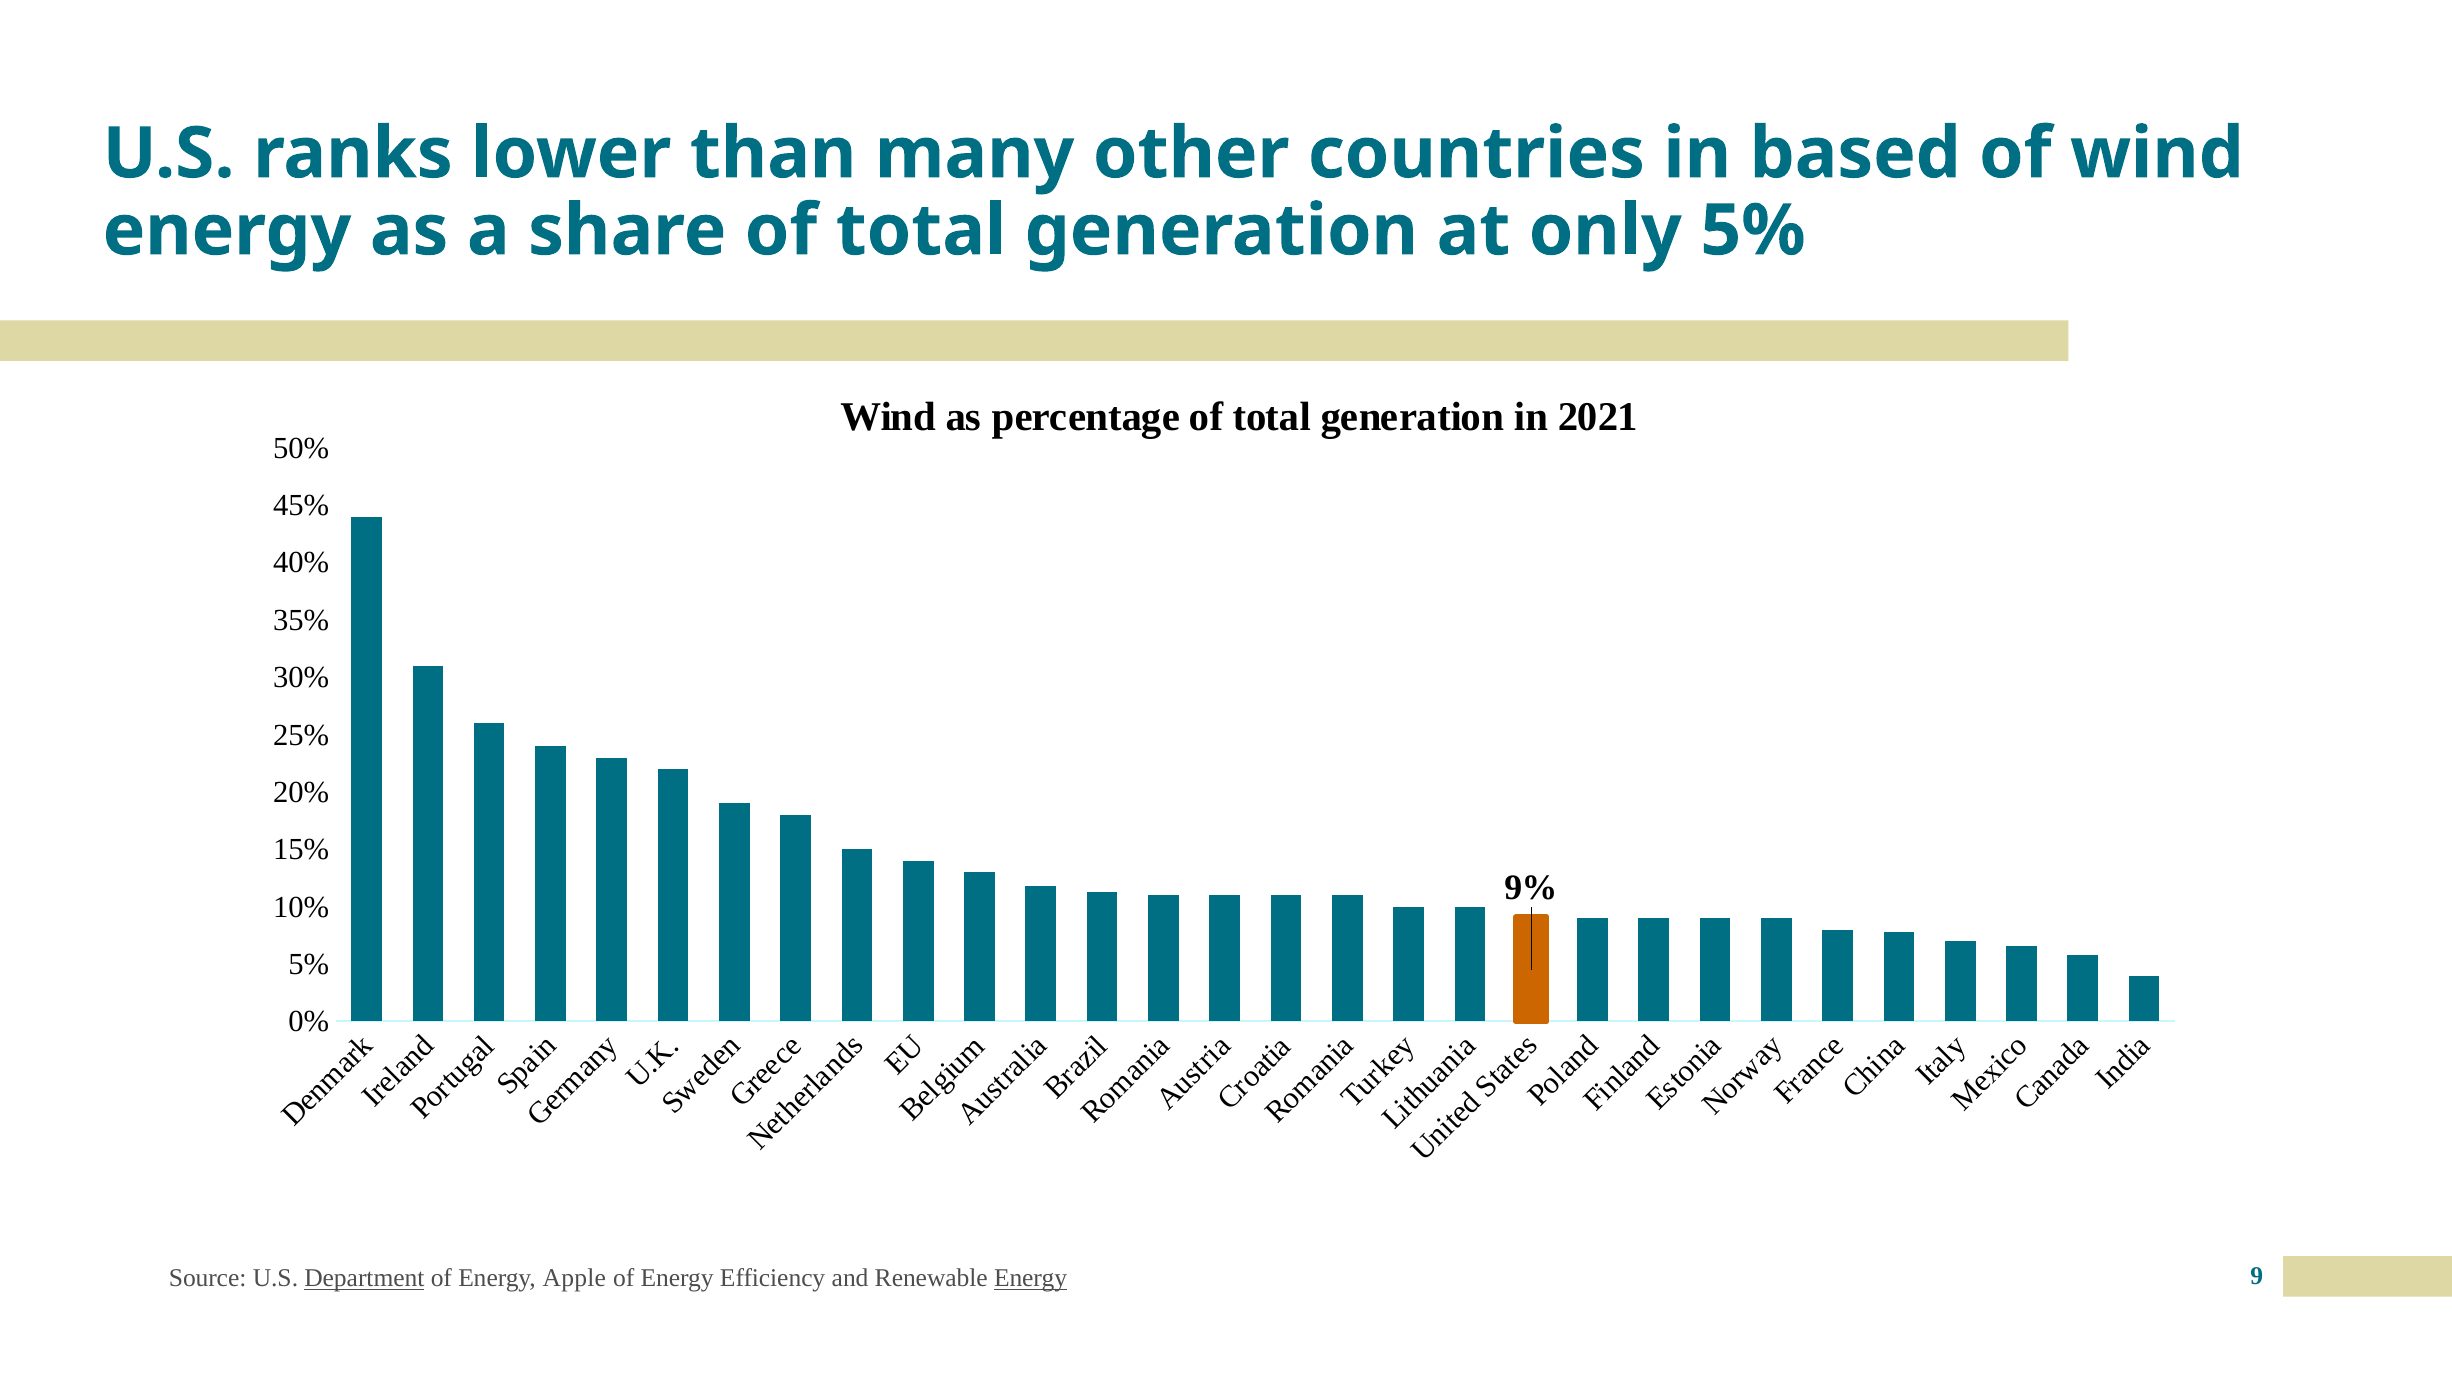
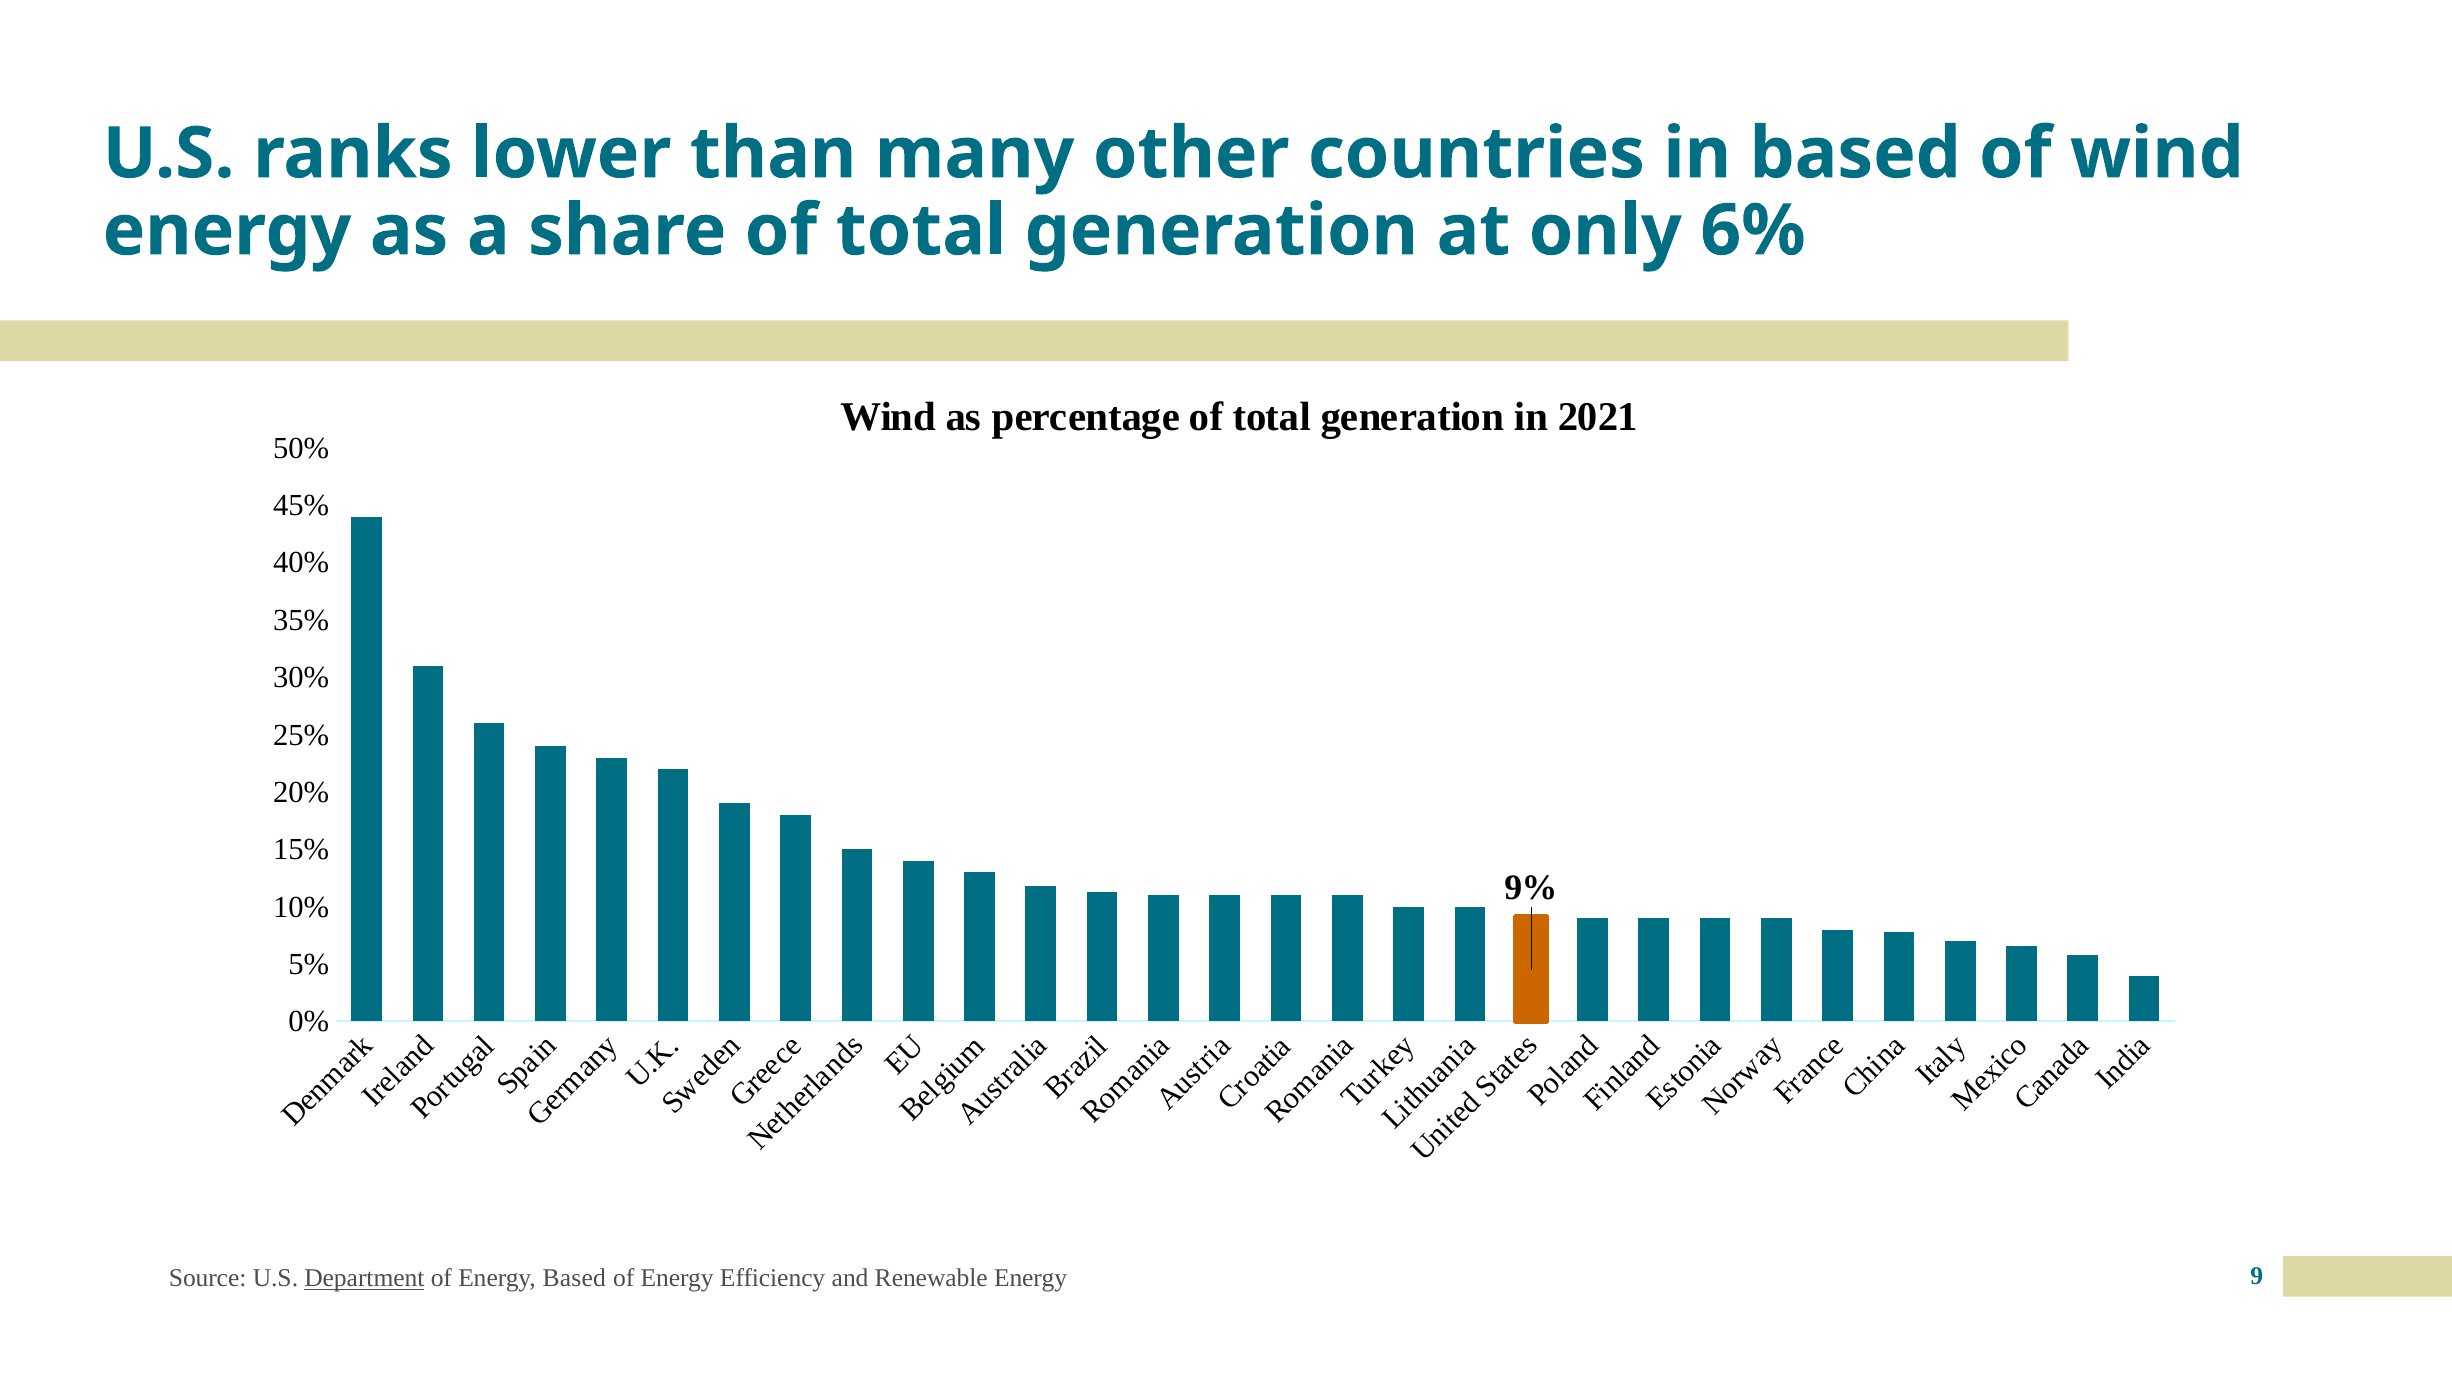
only 5%: 5% -> 6% (1753, 231)
Energy Apple: Apple -> Based (574, 1279)
Energy underline: present -> none (1031, 1279)
